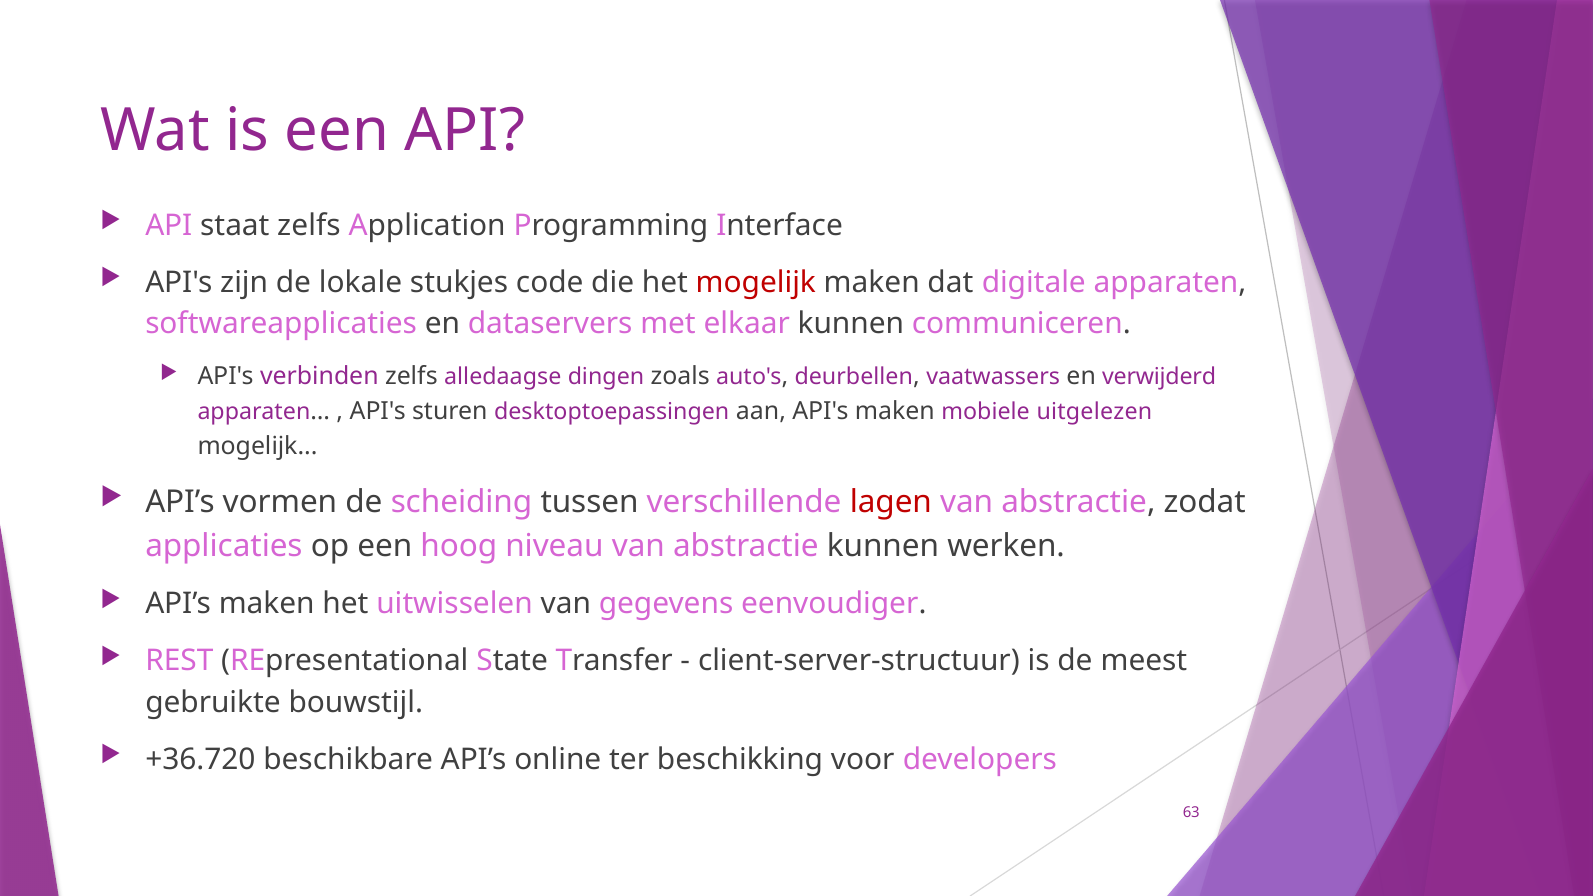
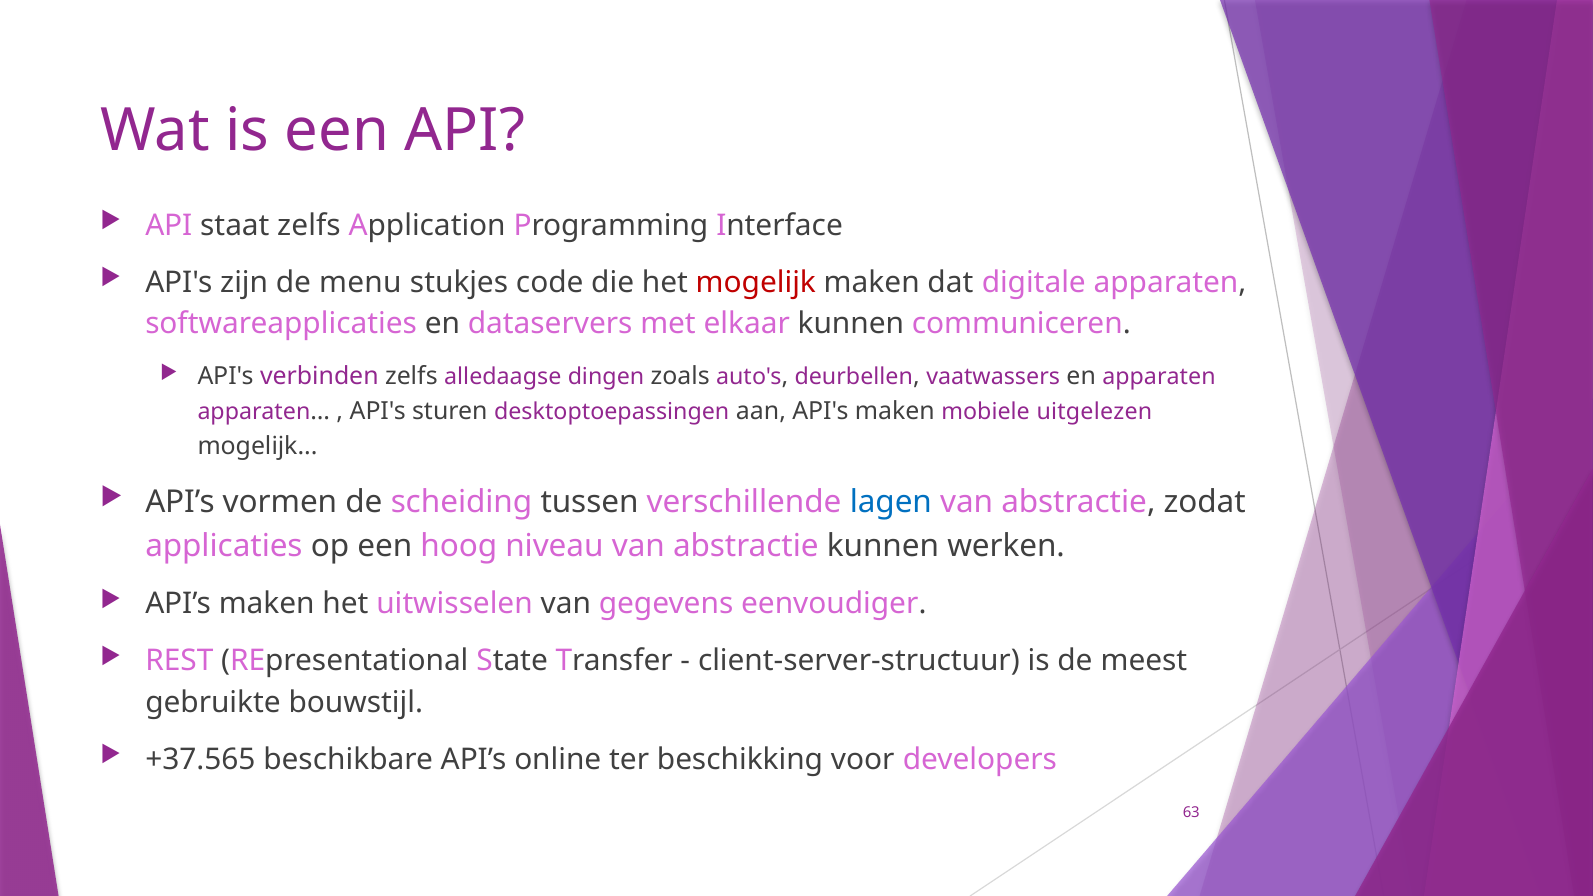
lokale: lokale -> menu (360, 282)
en verwijderd: verwijderd -> apparaten (1159, 377)
lagen colour: red -> blue (891, 502)
+36.720: +36.720 -> +37.565 (200, 759)
